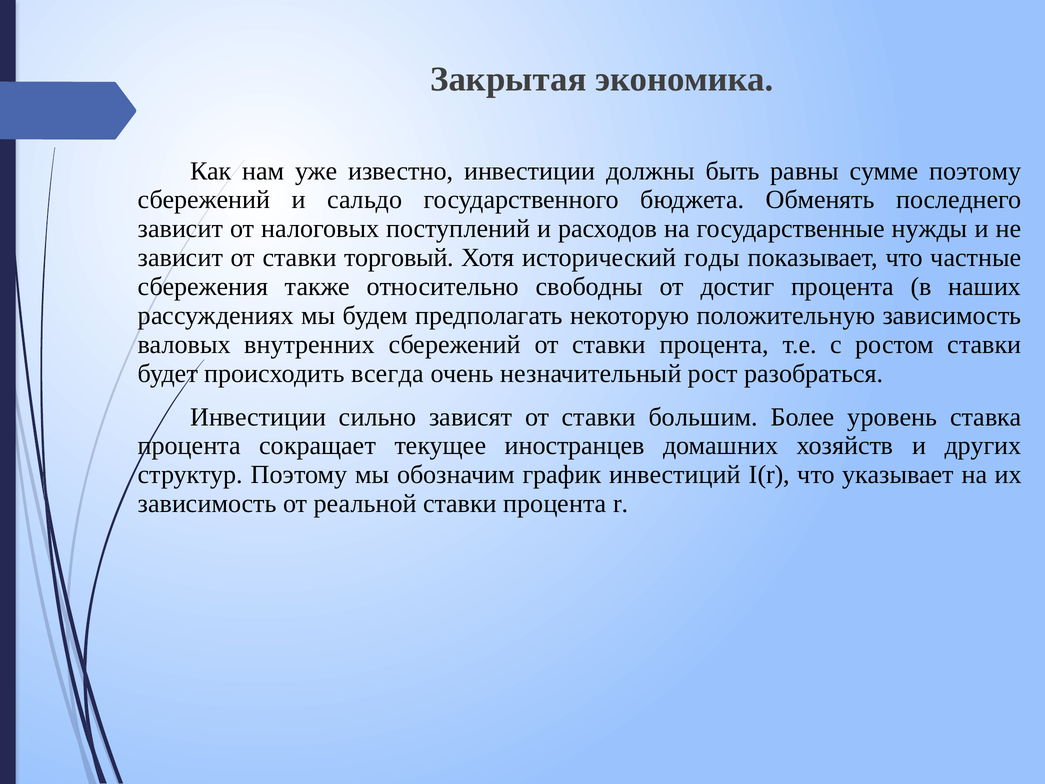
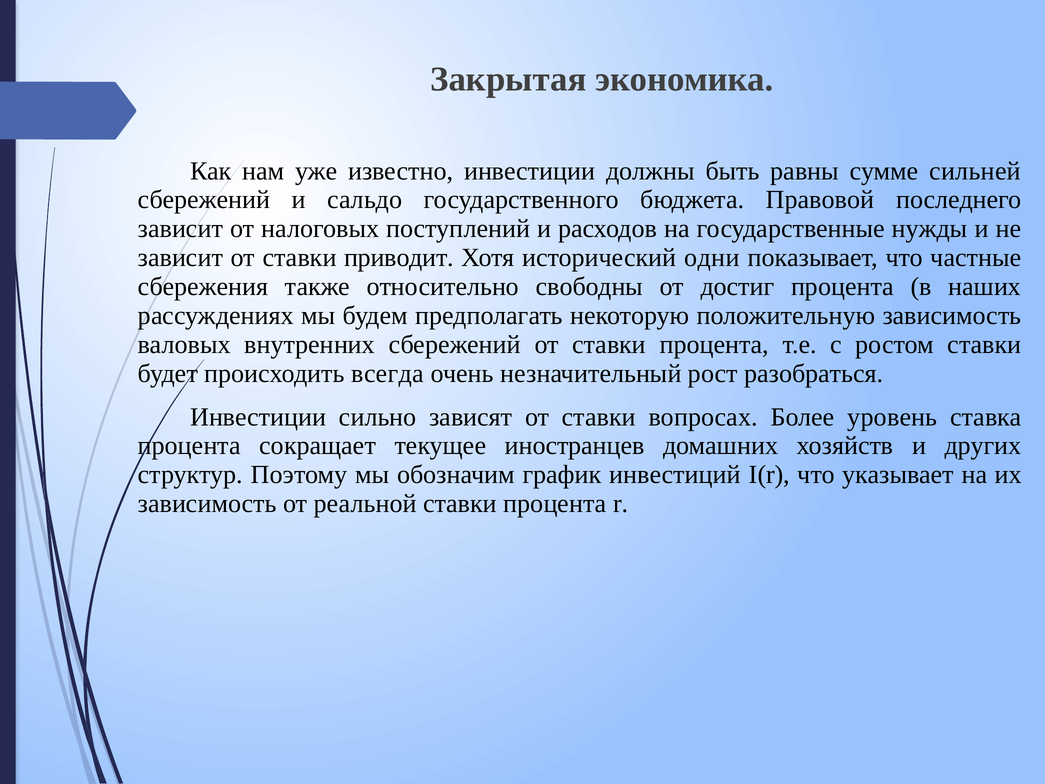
сумме поэтому: поэтому -> сильней (975, 171)
Обменять: Обменять -> Правовой (820, 200)
торговый: торговый -> приводит (399, 258)
годы: годы -> одни (712, 258)
большим: большим -> вопросах (703, 417)
